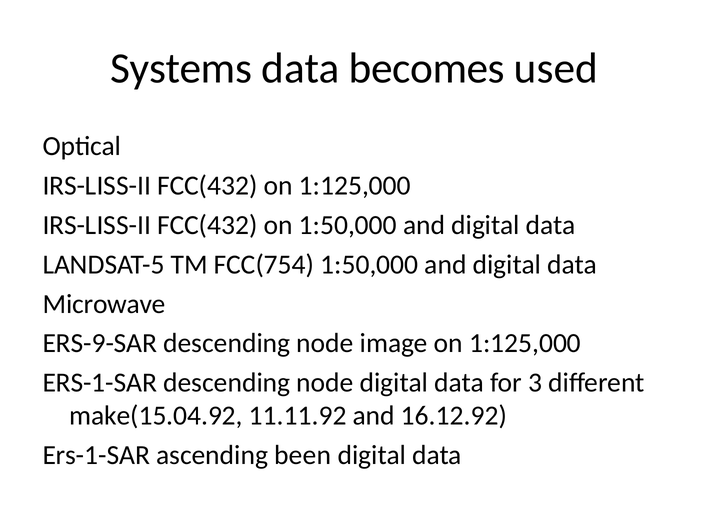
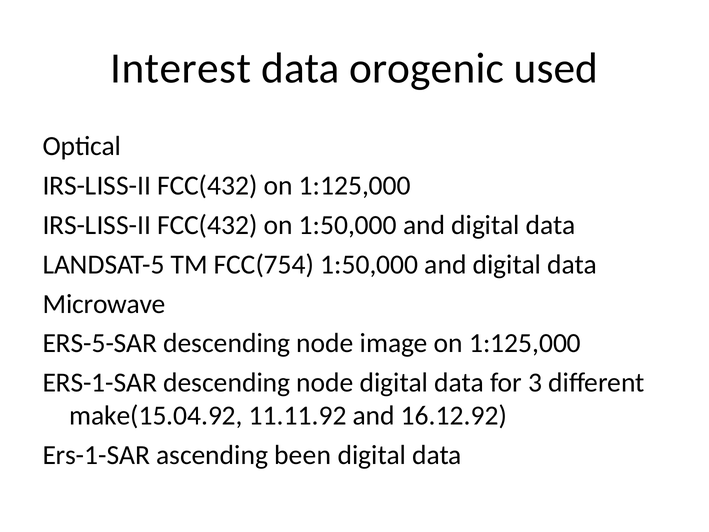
Systems: Systems -> Interest (181, 69)
becomes: becomes -> orogenic (427, 69)
ERS-9-SAR: ERS-9-SAR -> ERS-5-SAR (100, 343)
